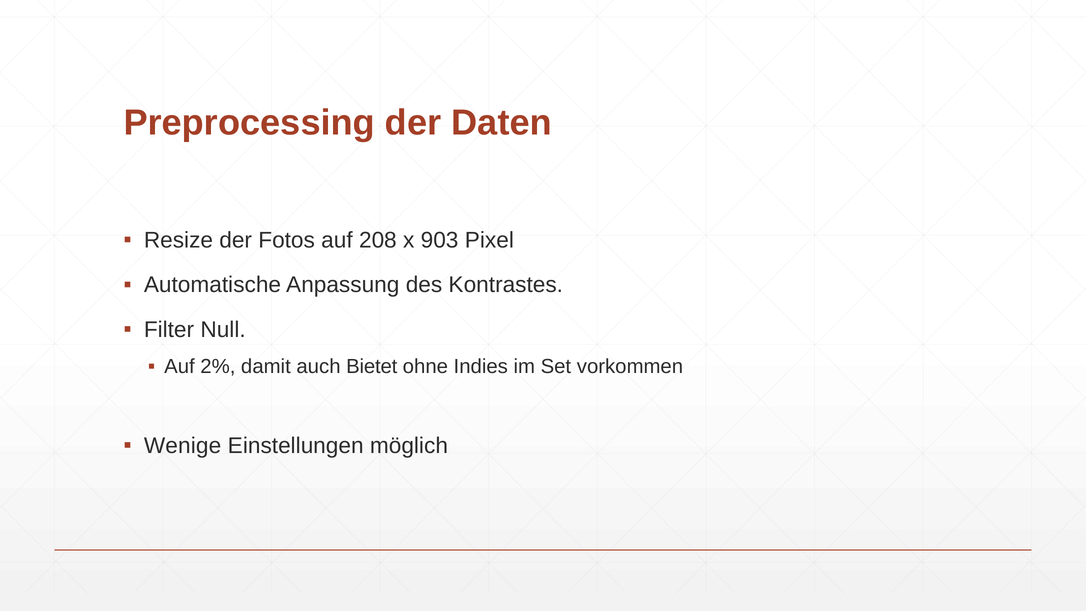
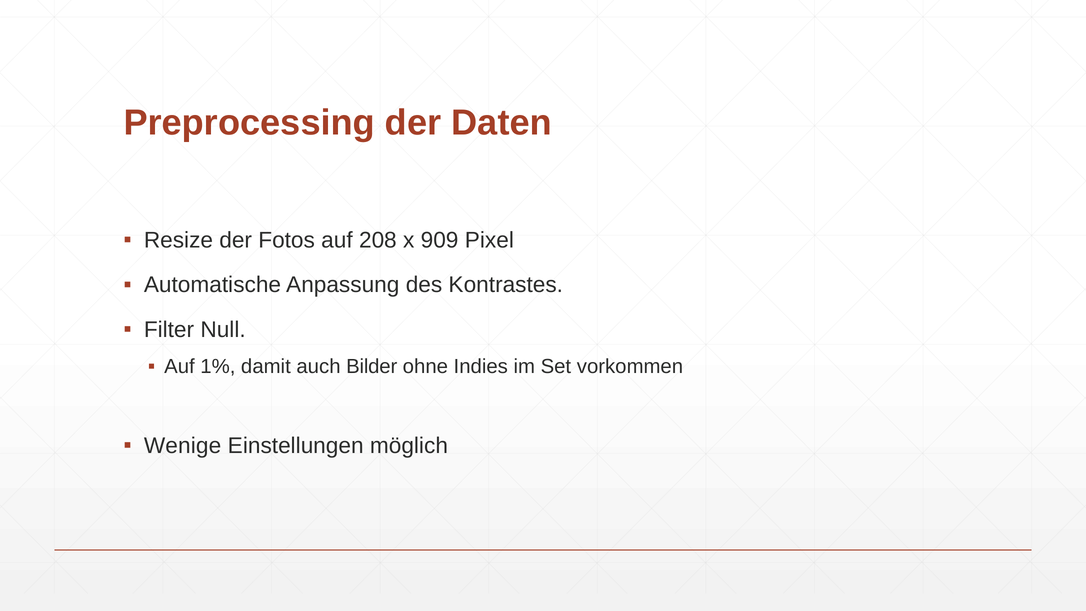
903: 903 -> 909 (440, 240)
2%: 2% -> 1% (218, 367)
Bietet: Bietet -> Bilder (372, 367)
